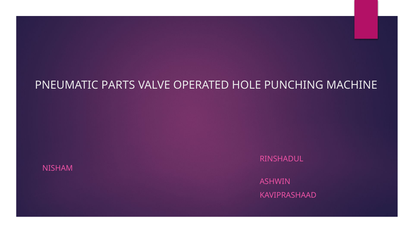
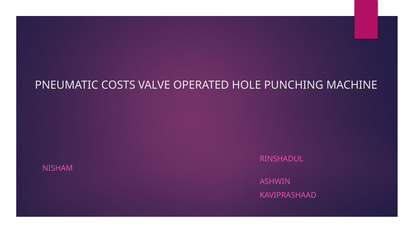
PARTS: PARTS -> COSTS (118, 85)
